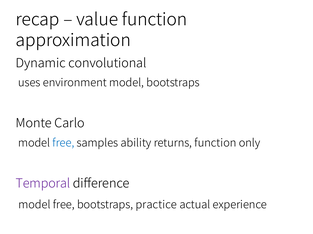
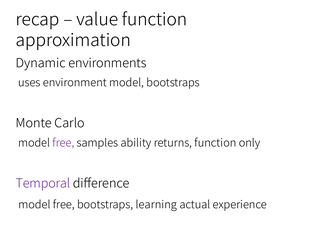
convolutional: convolutional -> environments (107, 63)
free colour: blue -> purple (63, 143)
practice: practice -> learning (156, 205)
